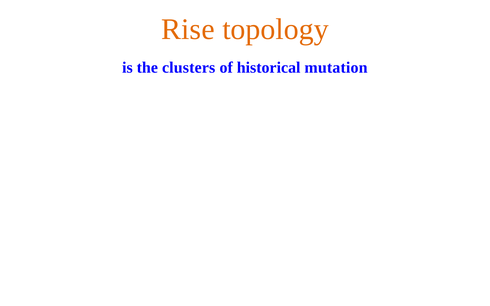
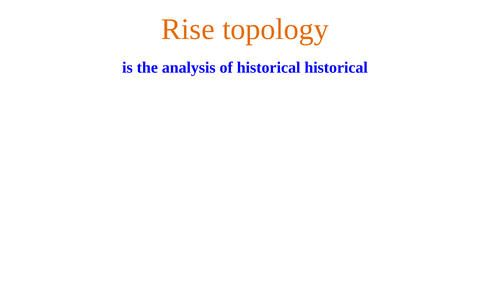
clusters: clusters -> analysis (189, 68)
historical mutation: mutation -> historical (336, 68)
